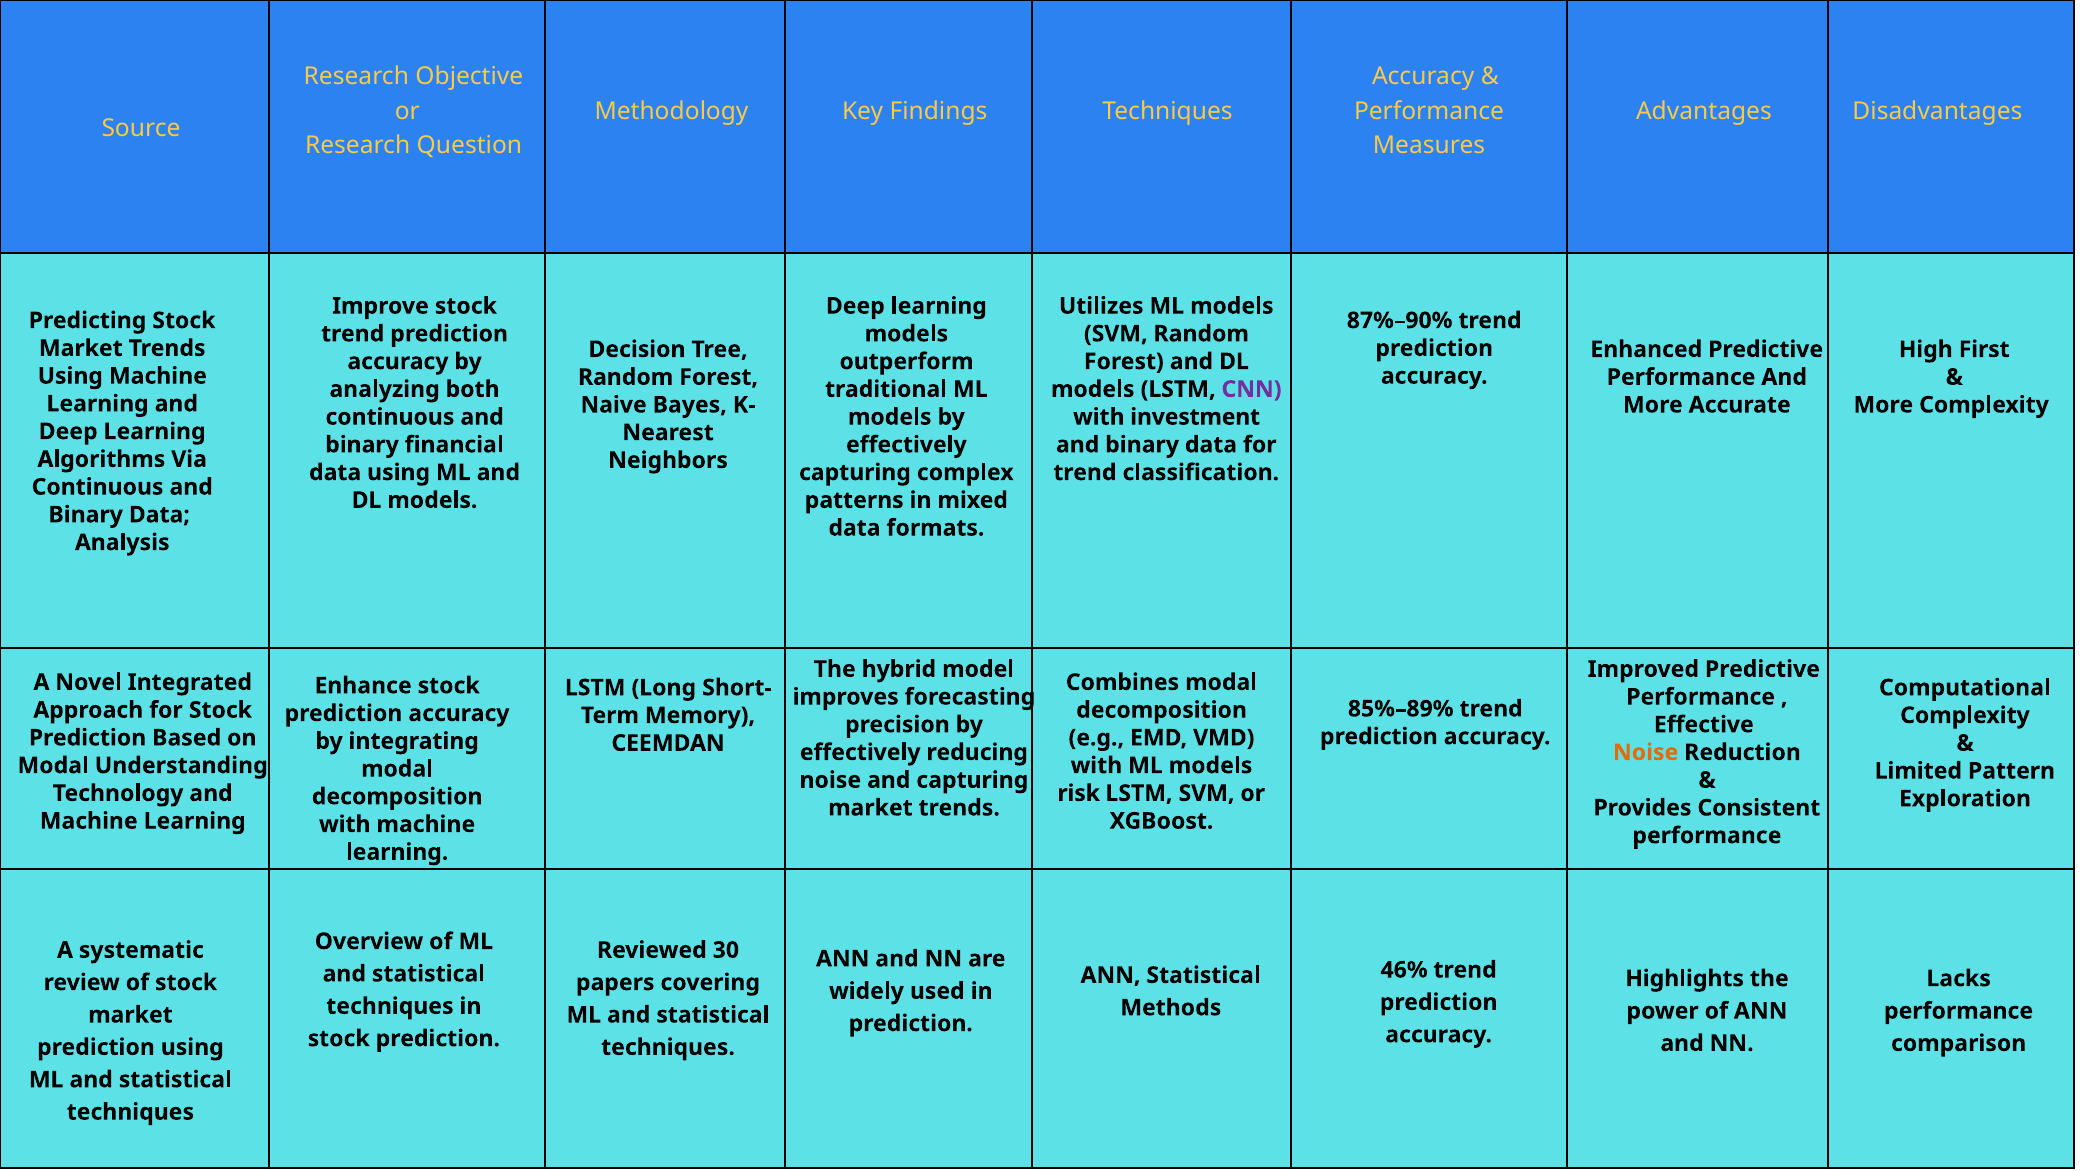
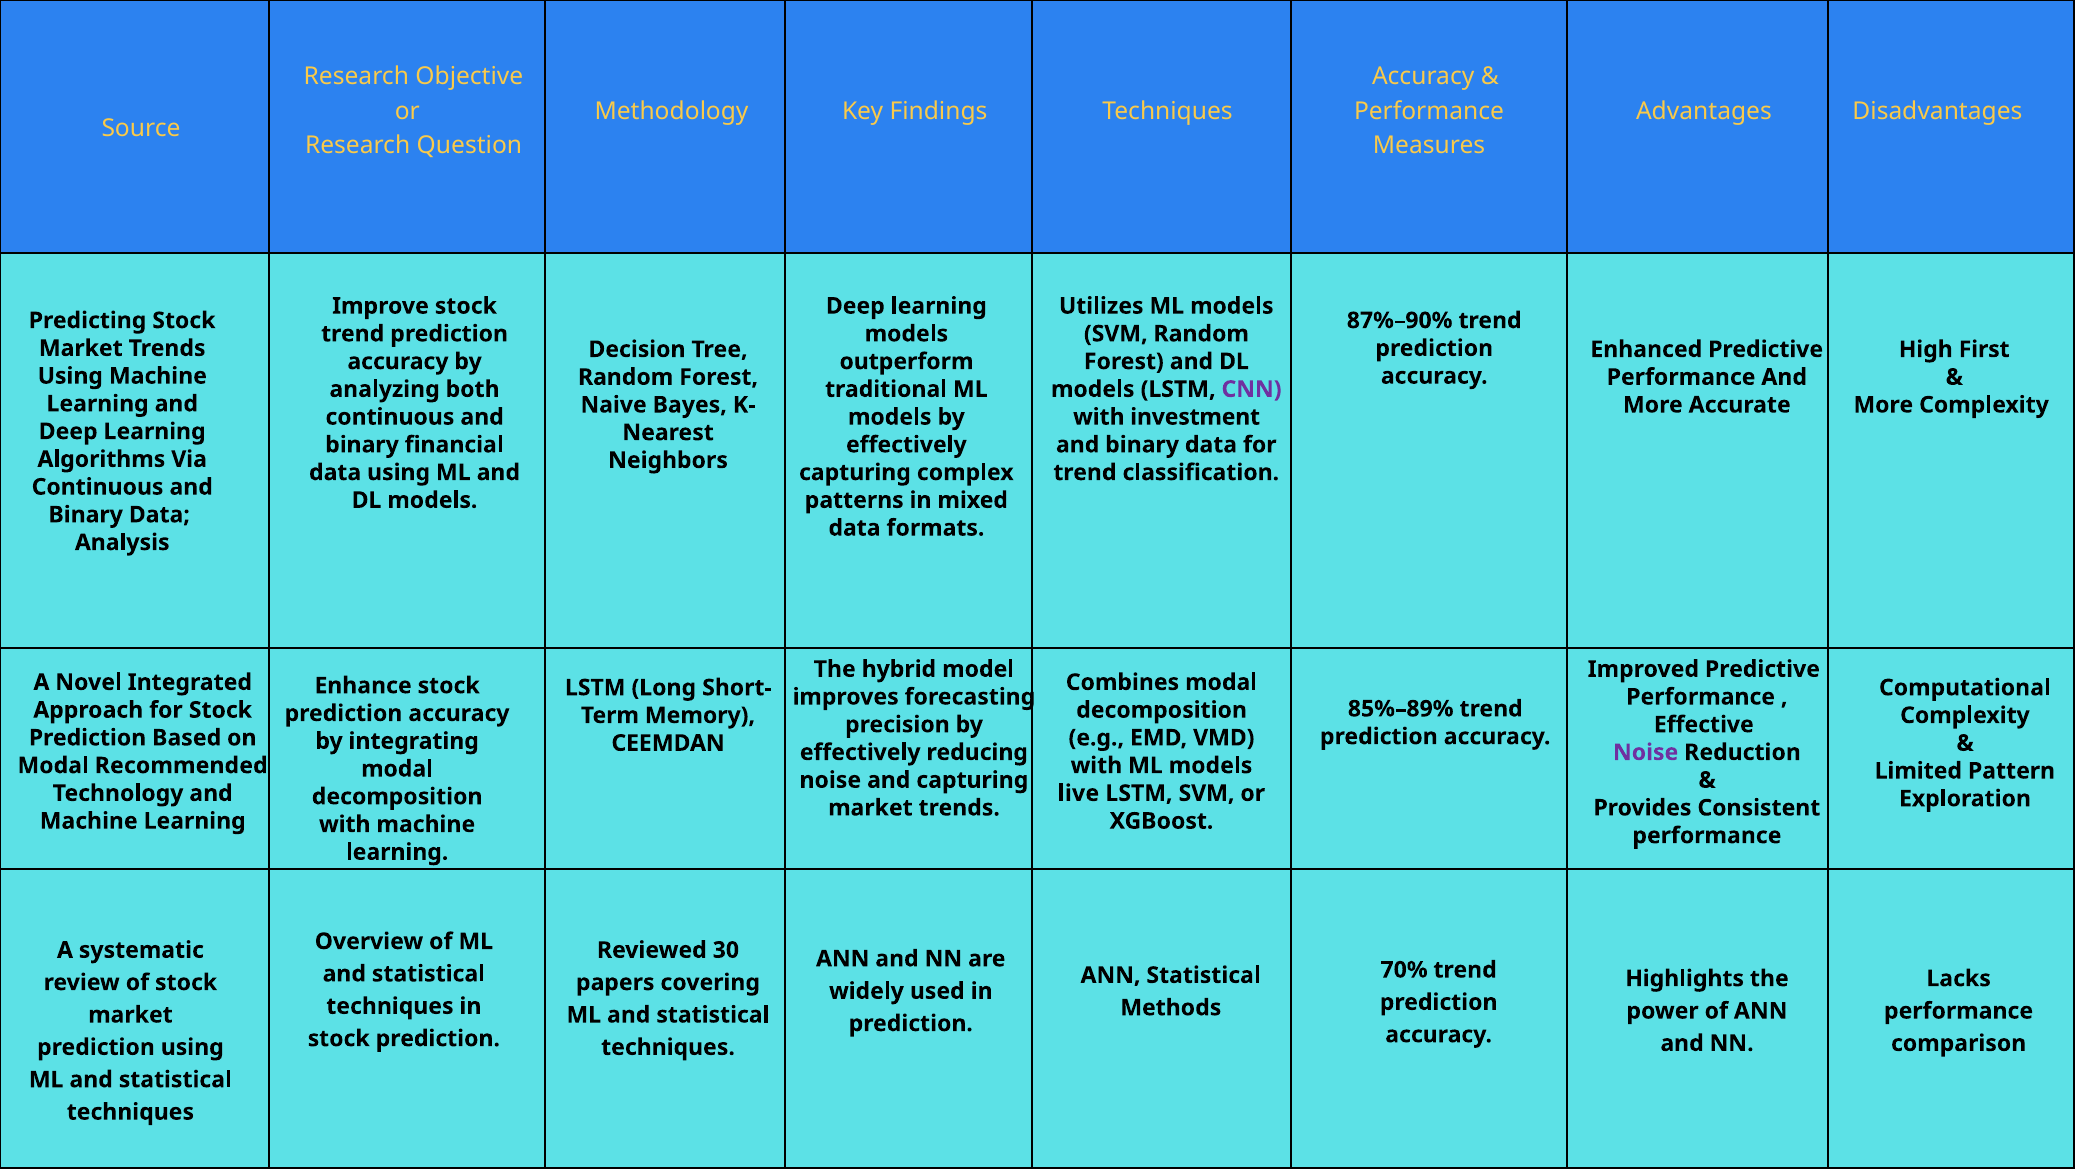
Noise colour: orange -> purple (1646, 752)
Understanding: Understanding -> Recommended (181, 765)
risk: risk -> live (1078, 793)
46%: 46% -> 70% (1404, 970)
